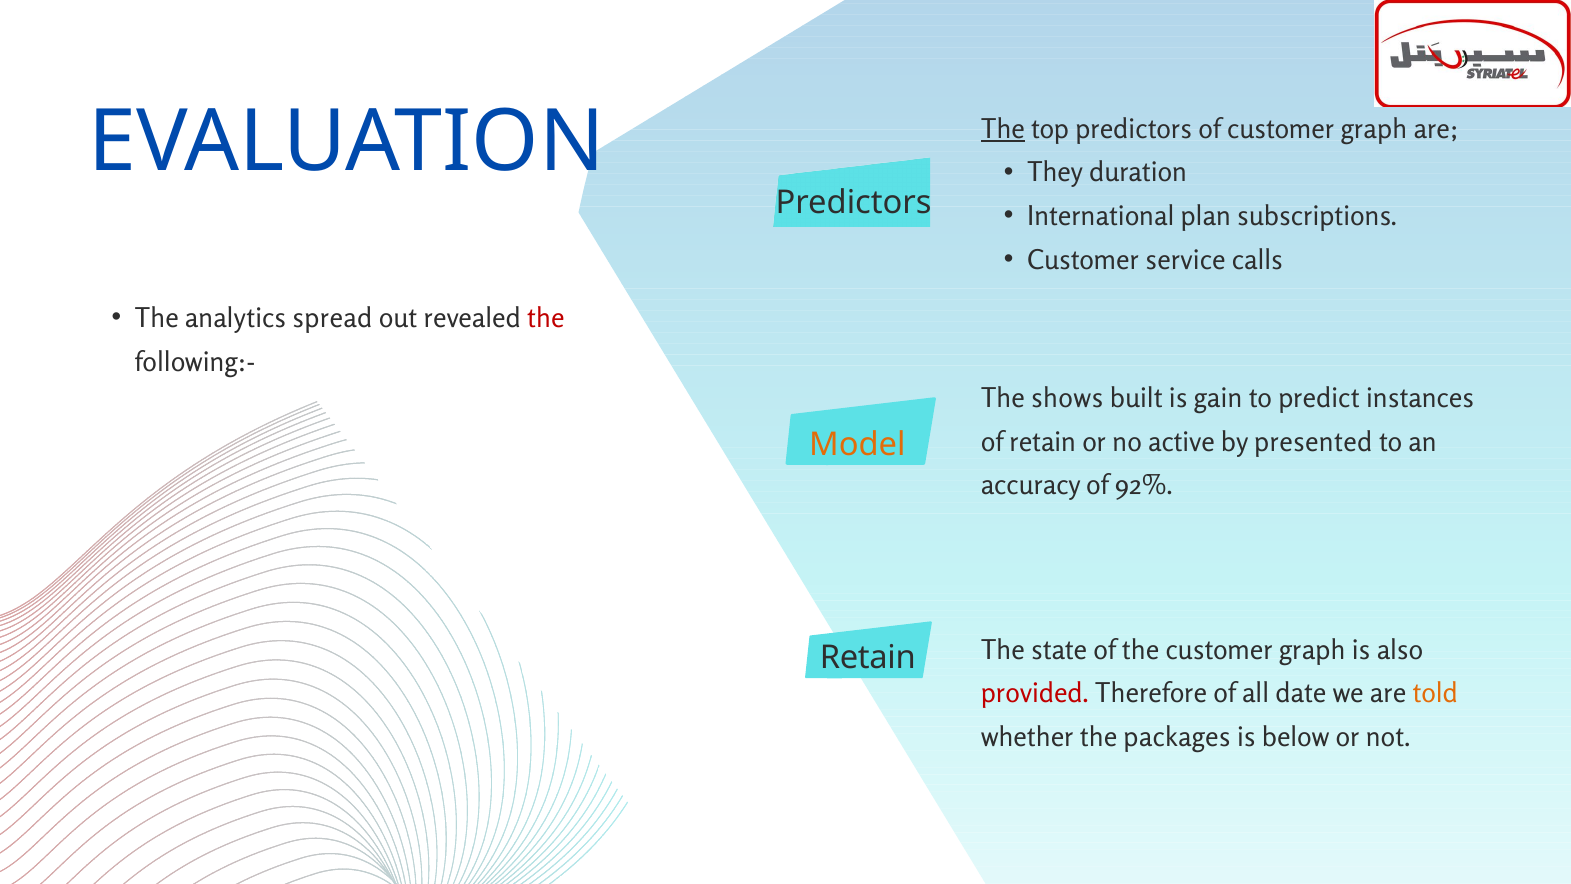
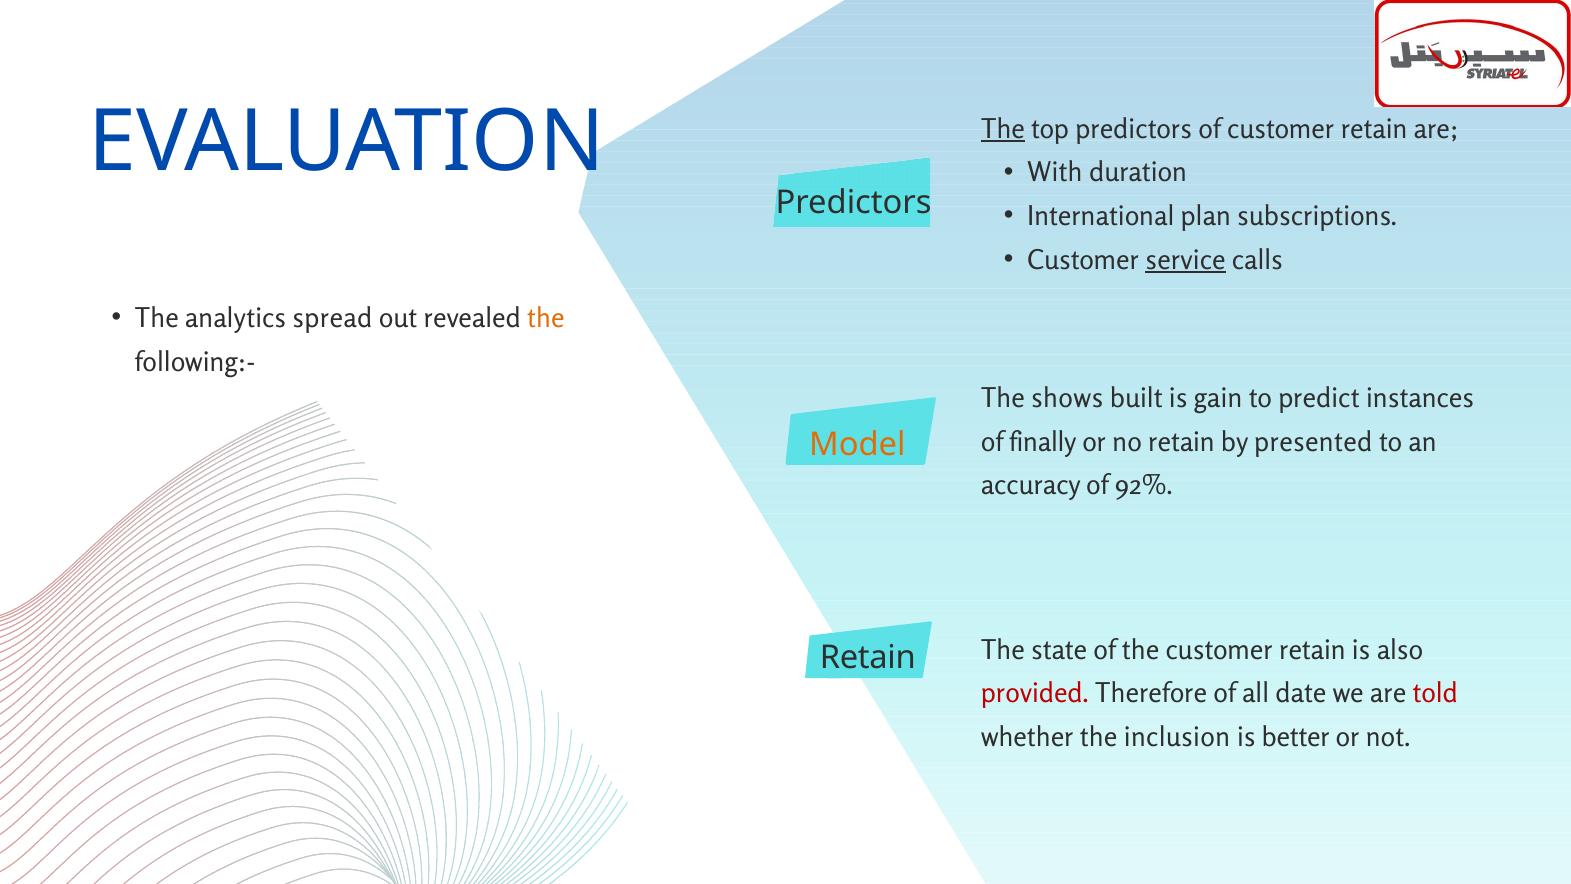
of customer graph: graph -> retain (1374, 129)
They: They -> With (1055, 173)
service underline: none -> present (1186, 260)
the colour: red -> orange (546, 318)
of retain: retain -> finally (1043, 442)
no active: active -> retain (1182, 442)
the customer graph: graph -> retain (1312, 650)
told colour: orange -> red (1435, 694)
packages: packages -> inclusion (1177, 737)
below: below -> better (1296, 737)
